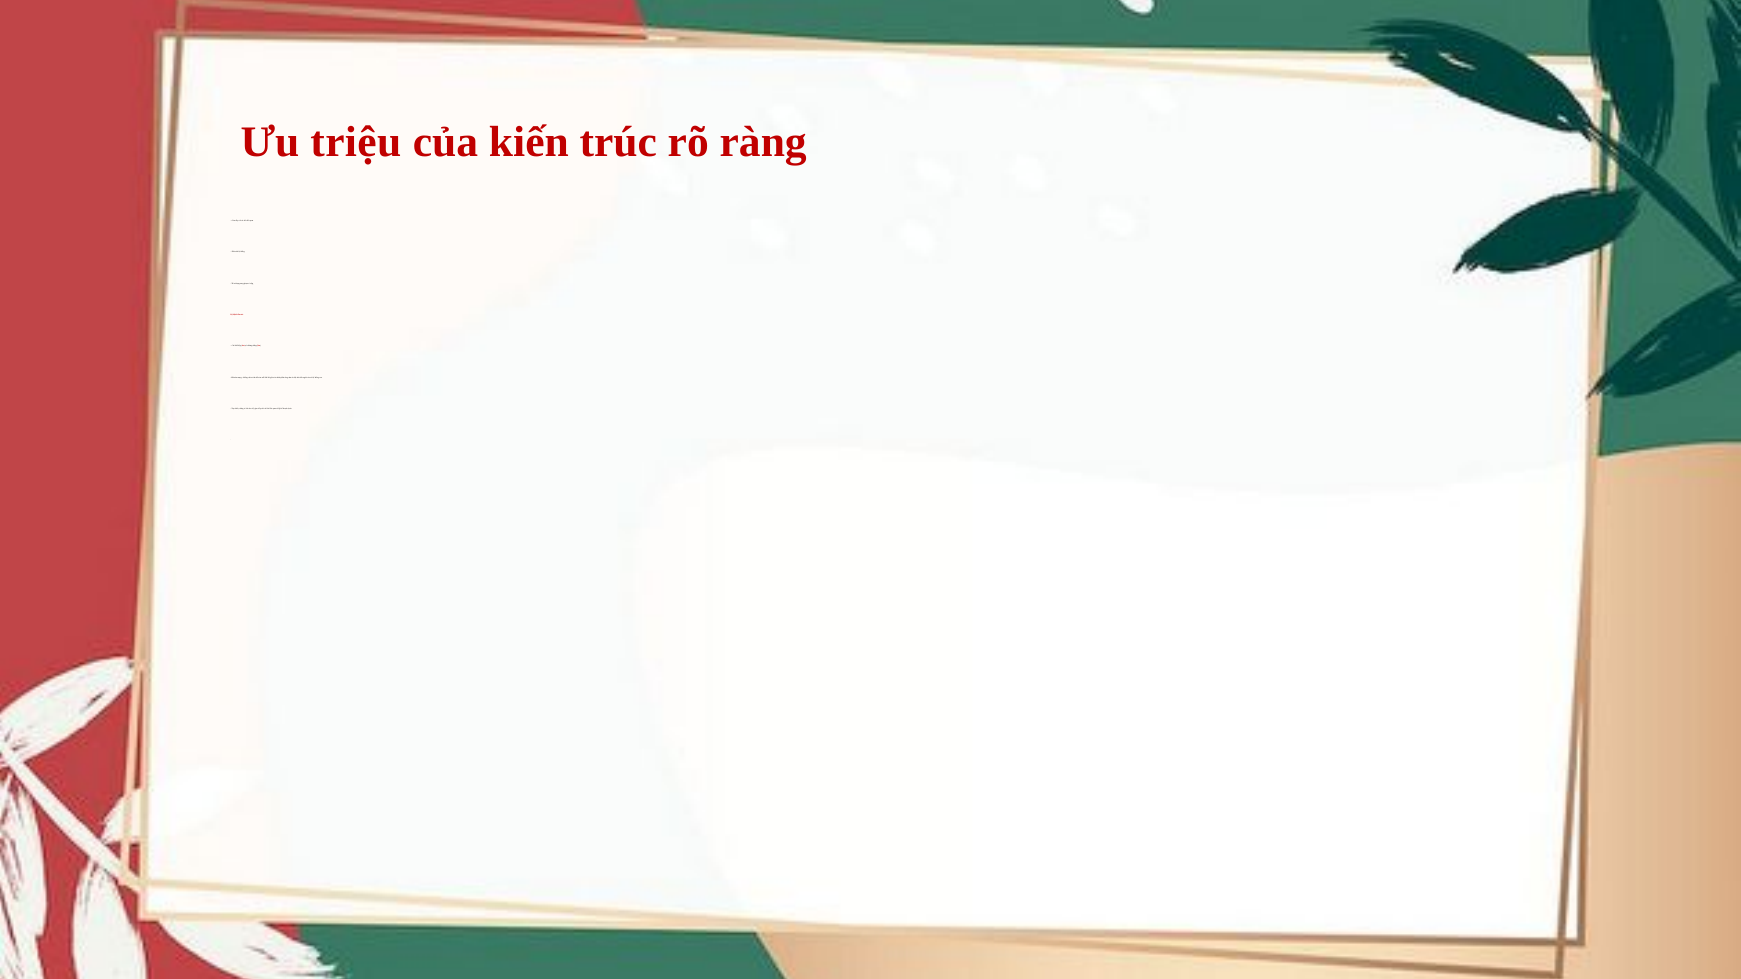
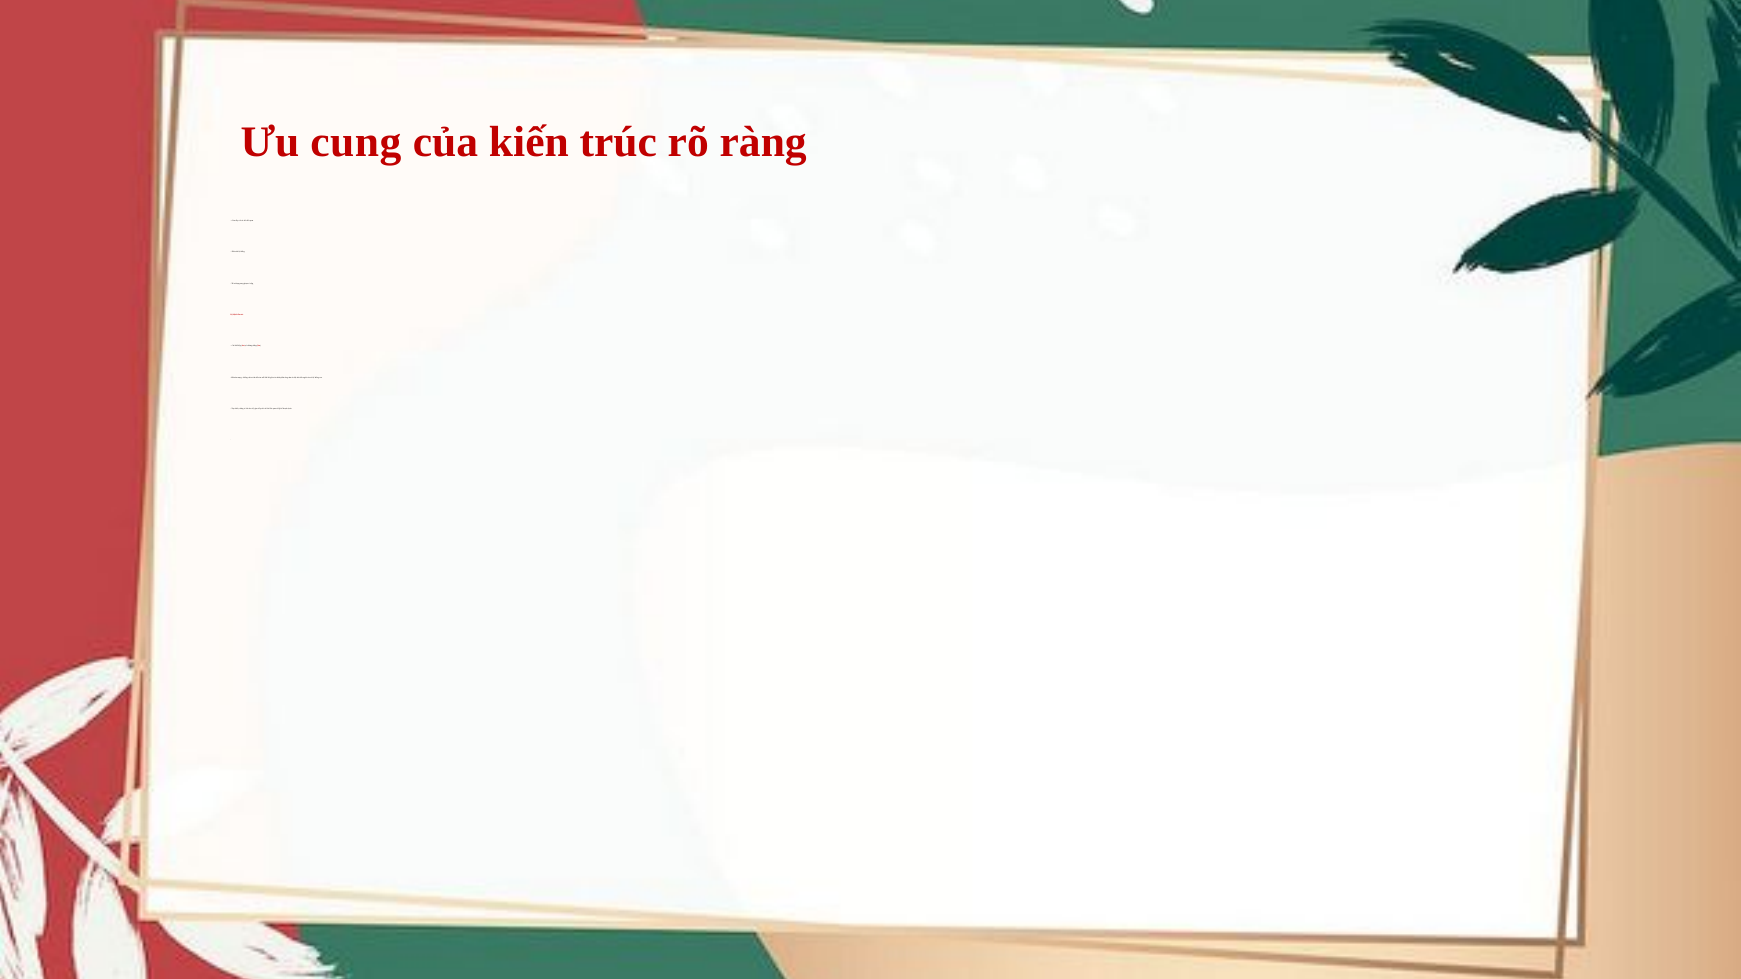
triệu: triệu -> cung (356, 142)
